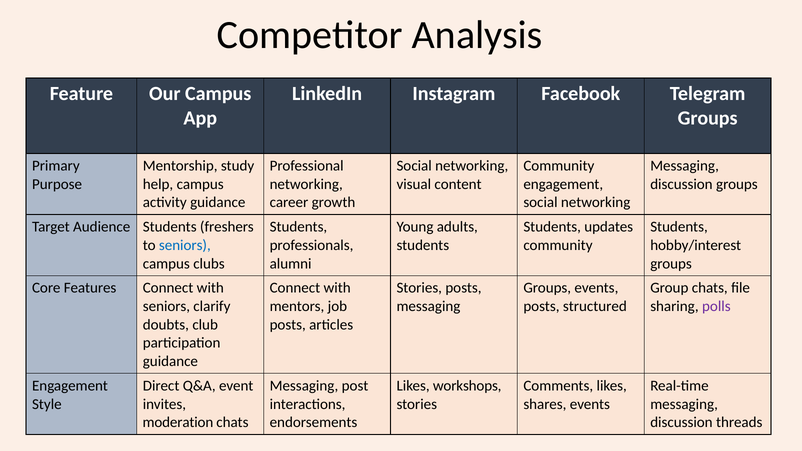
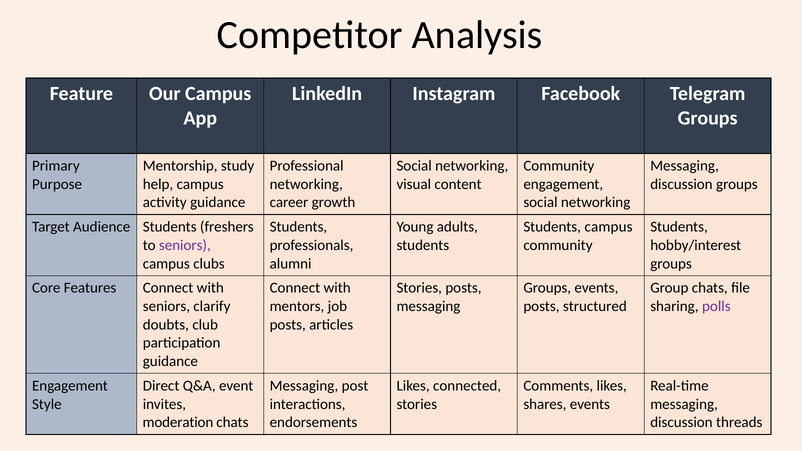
Students updates: updates -> campus (609, 227)
seniors colour: blue -> purple (185, 245)
workshops: workshops -> connected (467, 386)
